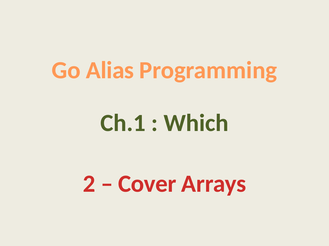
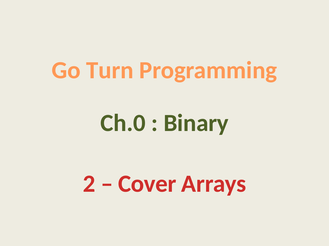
Alias: Alias -> Turn (110, 70)
Ch.1: Ch.1 -> Ch.0 (123, 123)
Which: Which -> Binary (196, 123)
